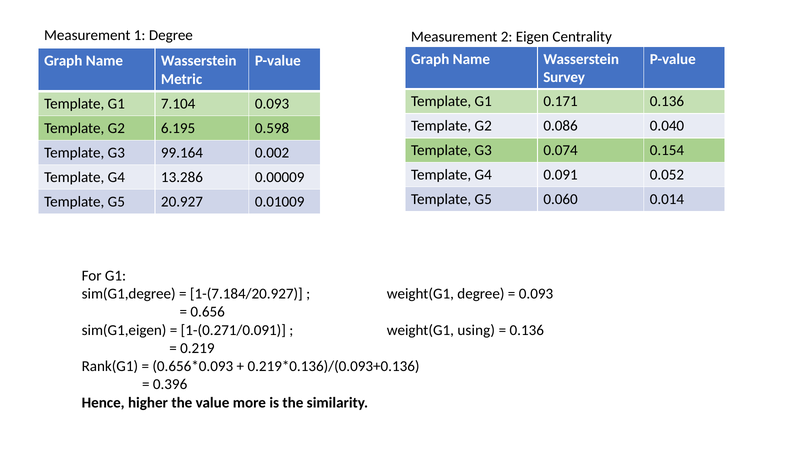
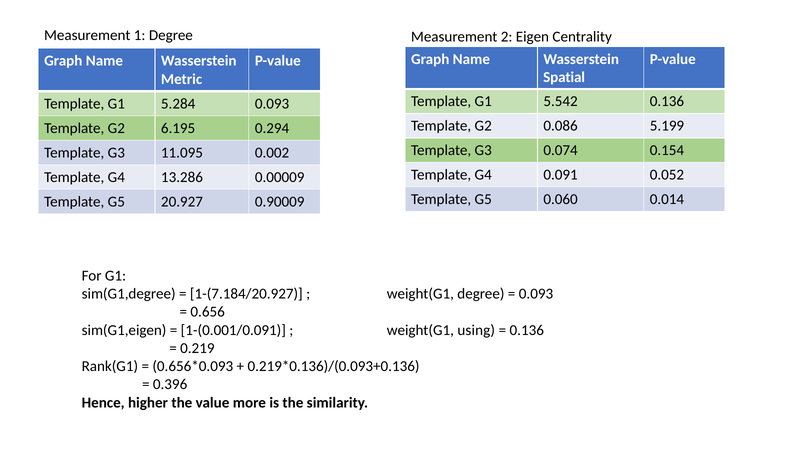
Survey: Survey -> Spatial (564, 77)
0.171: 0.171 -> 5.542 (561, 101)
7.104: 7.104 -> 5.284 (178, 104)
0.040: 0.040 -> 5.199 (667, 126)
0.598: 0.598 -> 0.294 (272, 128)
99.164: 99.164 -> 11.095 (182, 152)
0.01009: 0.01009 -> 0.90009 (280, 201)
1-(0.271/0.091: 1-(0.271/0.091 -> 1-(0.001/0.091 (233, 330)
